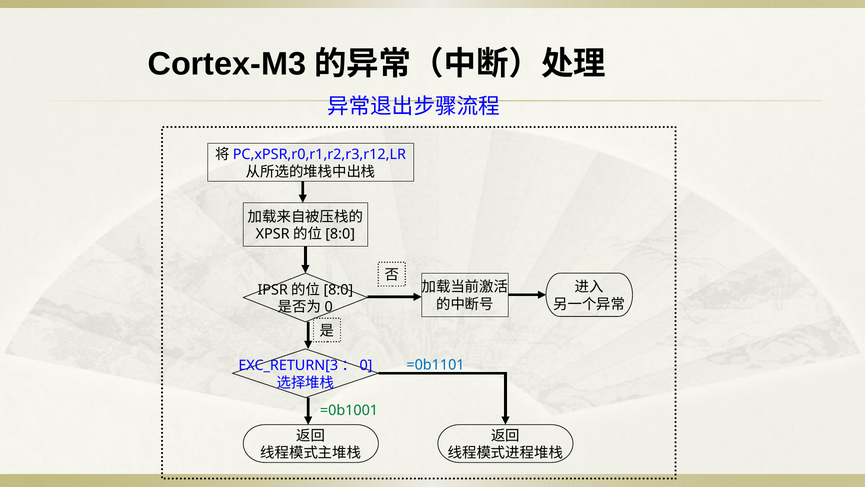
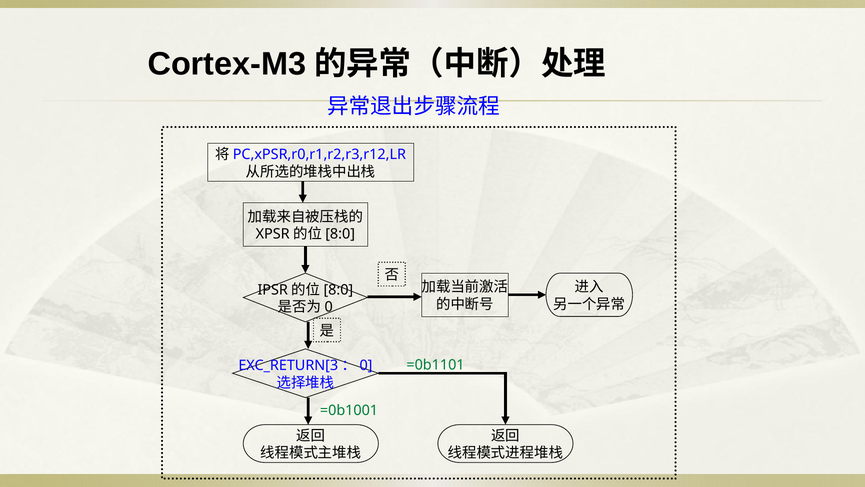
=0b1101 colour: blue -> green (436, 365)
